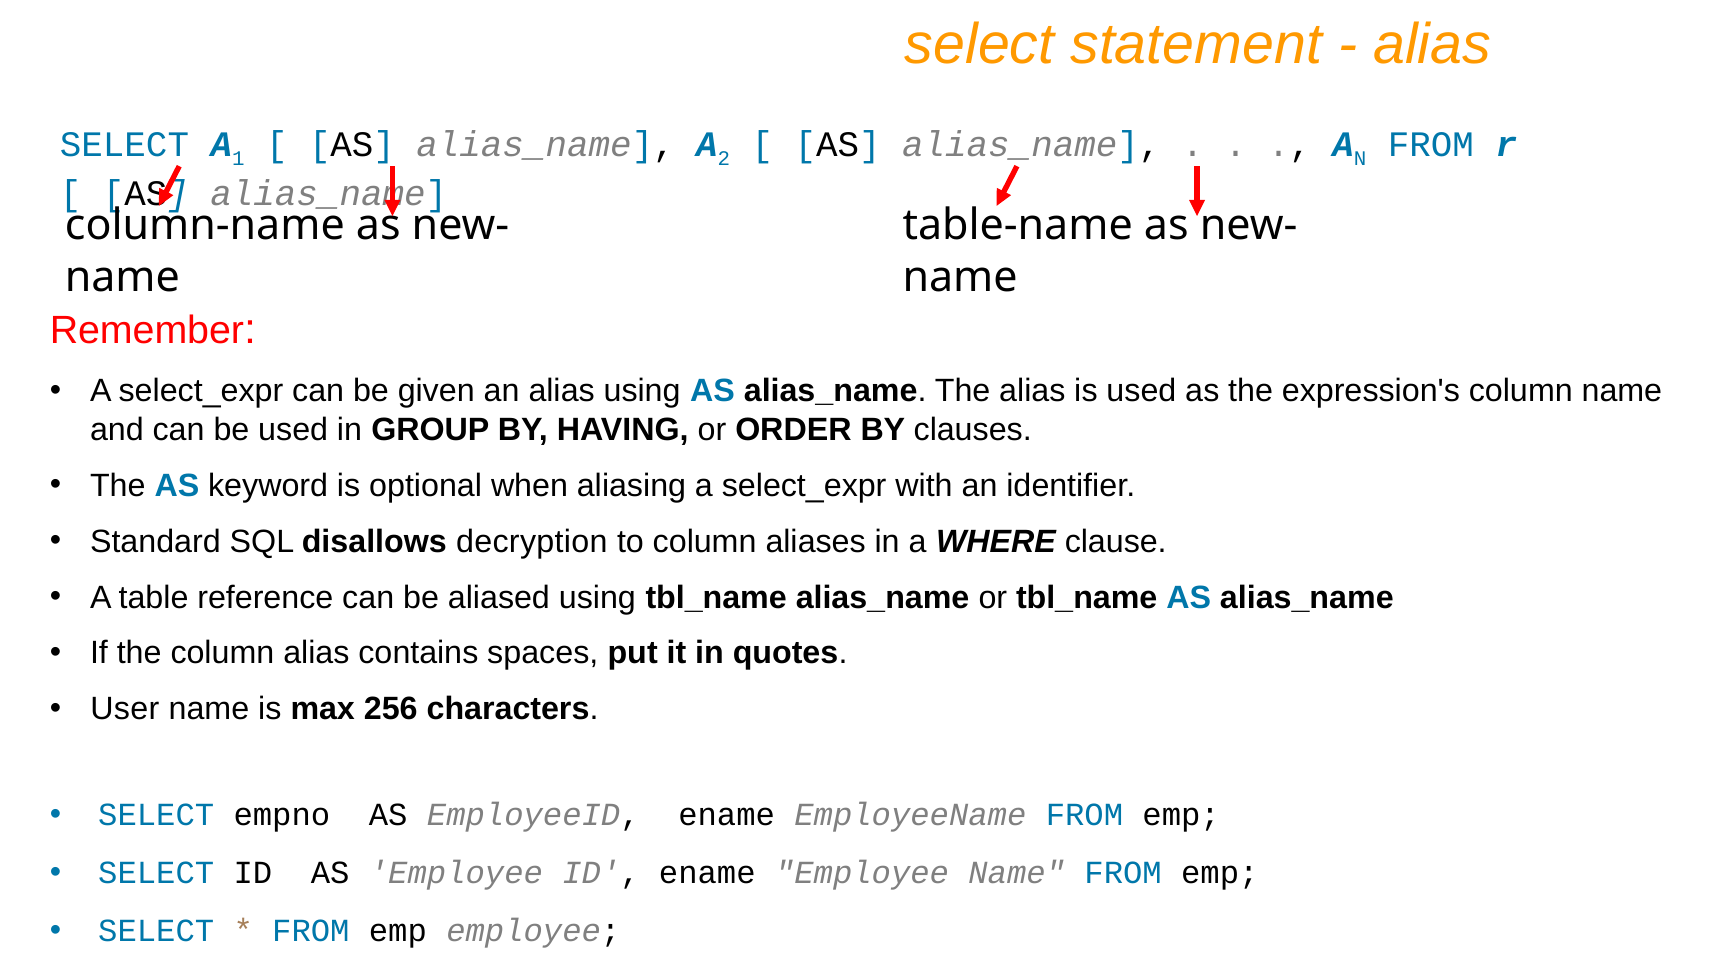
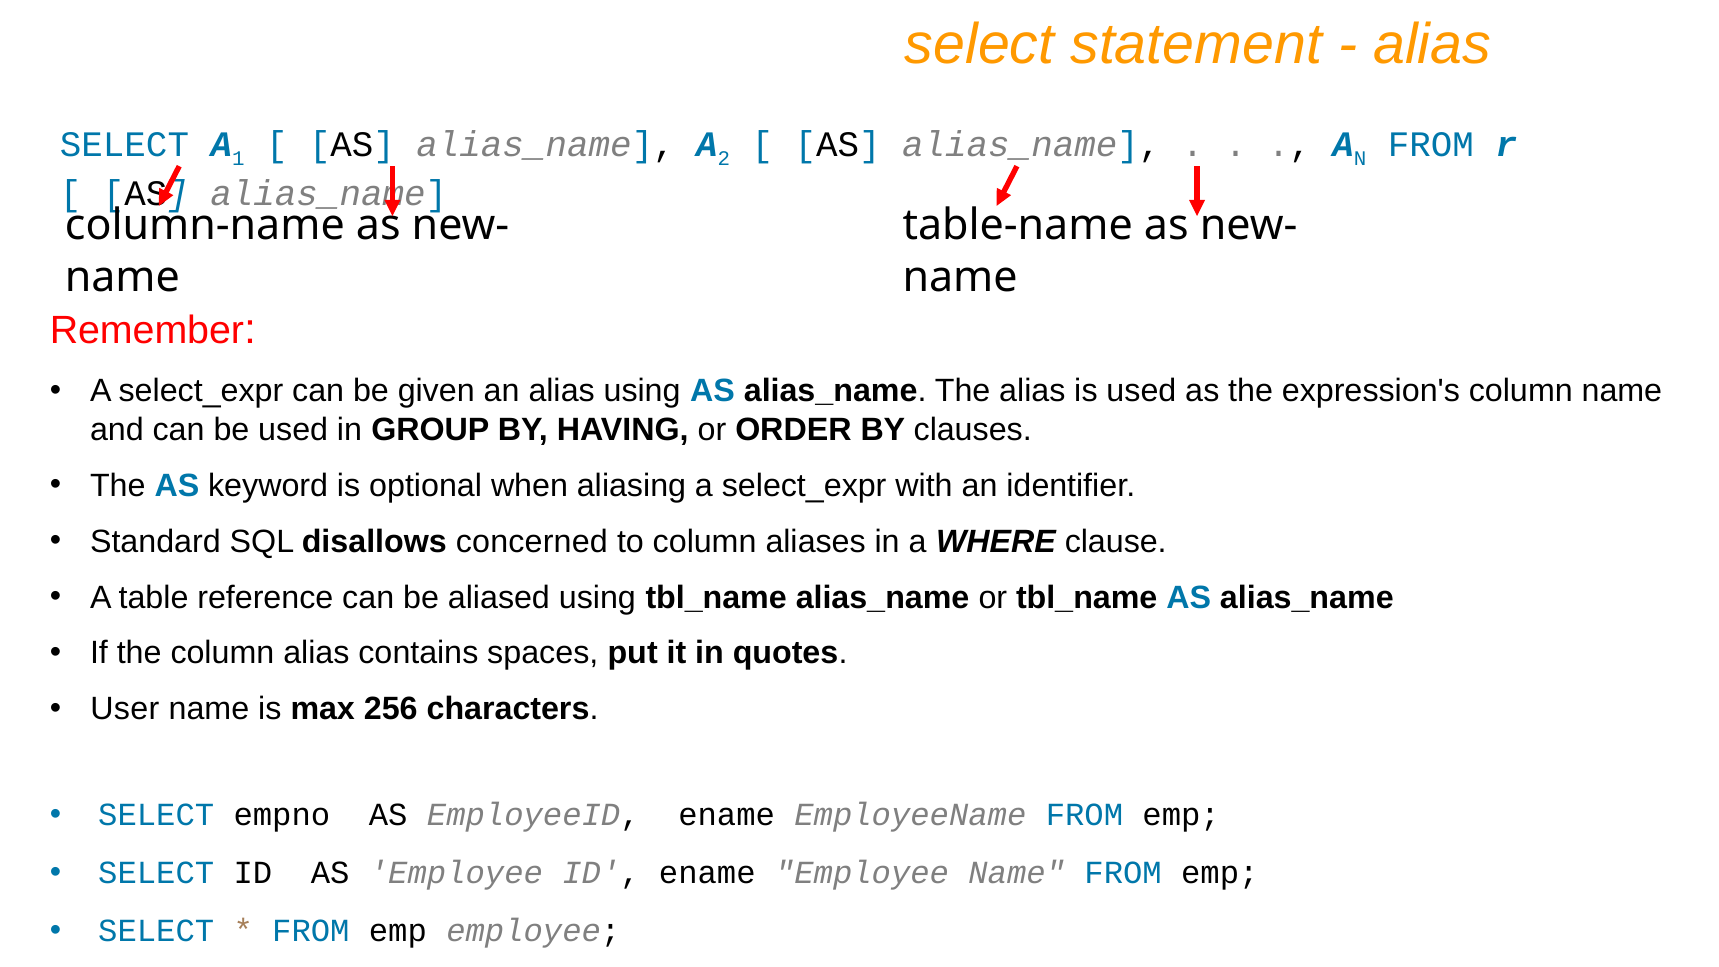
decryption: decryption -> concerned (532, 542)
